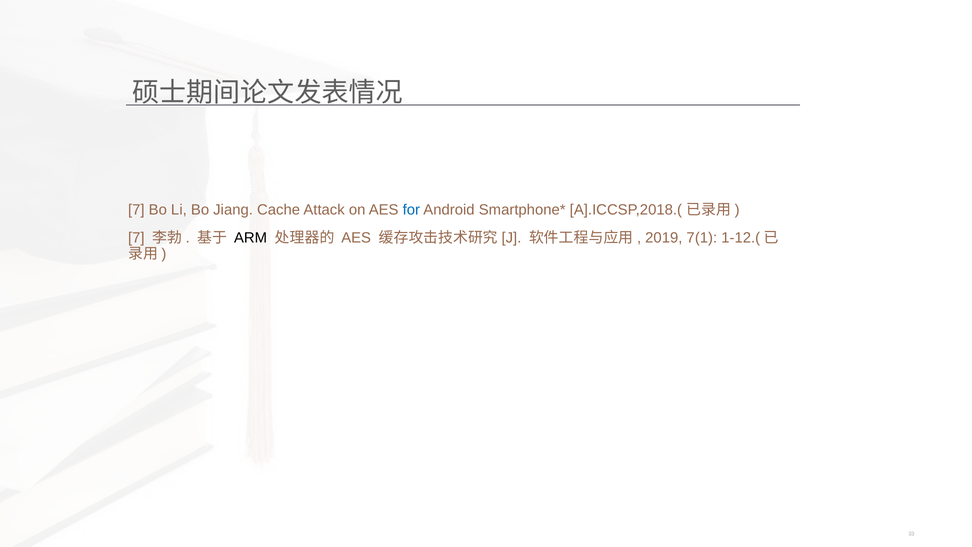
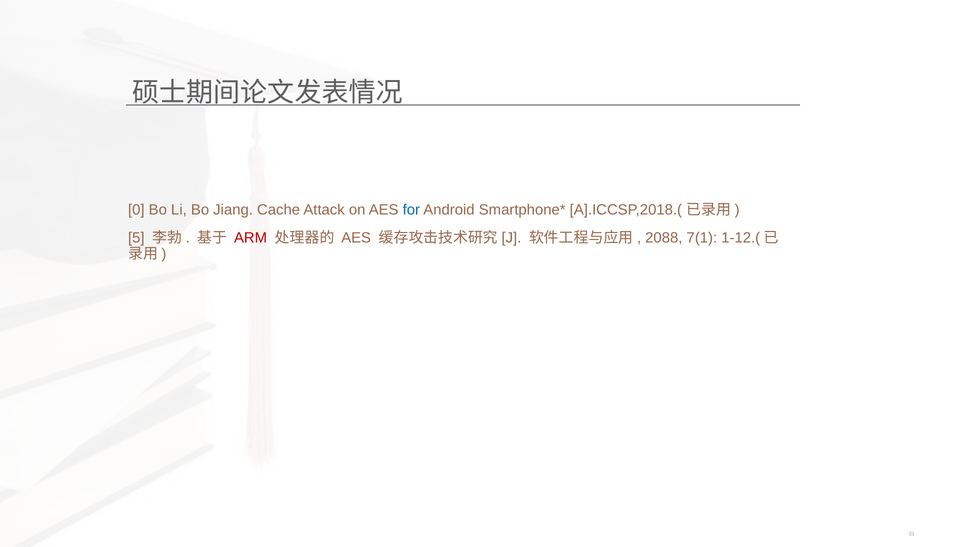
7: 7 -> 0 (136, 210)
7: 7 -> 5 (136, 238)
ARM colour: black -> red (251, 238)
2019: 2019 -> 2088 (664, 238)
